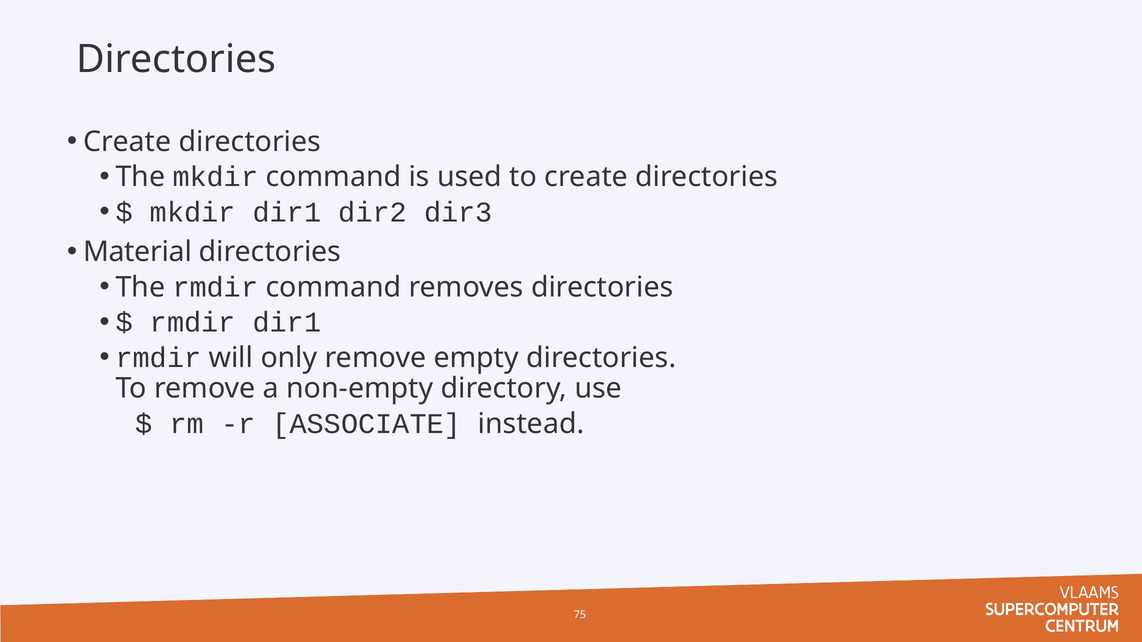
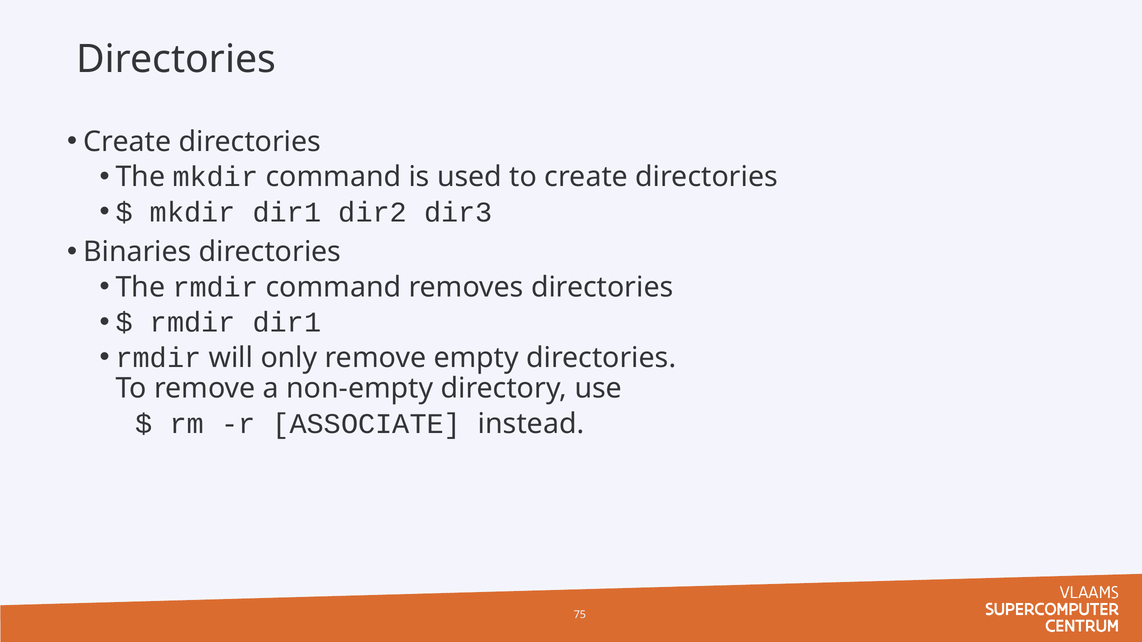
Material: Material -> Binaries (137, 252)
